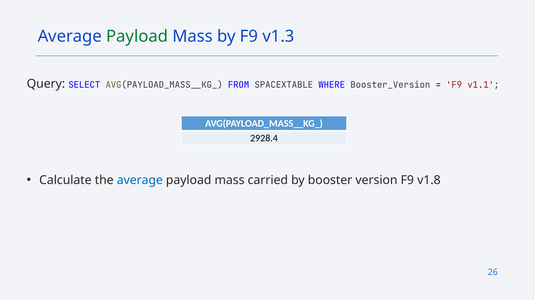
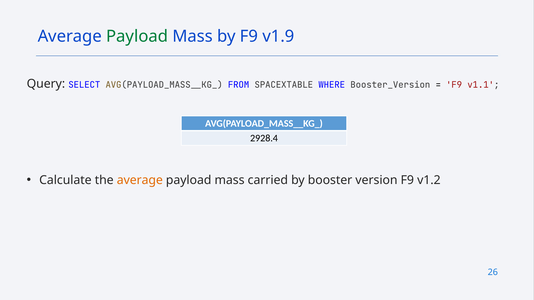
v1.3: v1.3 -> v1.9 (278, 36)
average colour: blue -> orange (140, 180)
v1.8: v1.8 -> v1.2 (429, 180)
